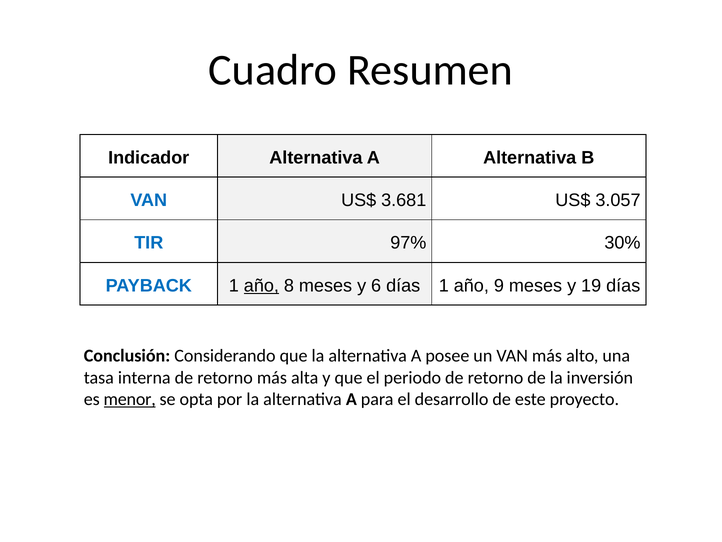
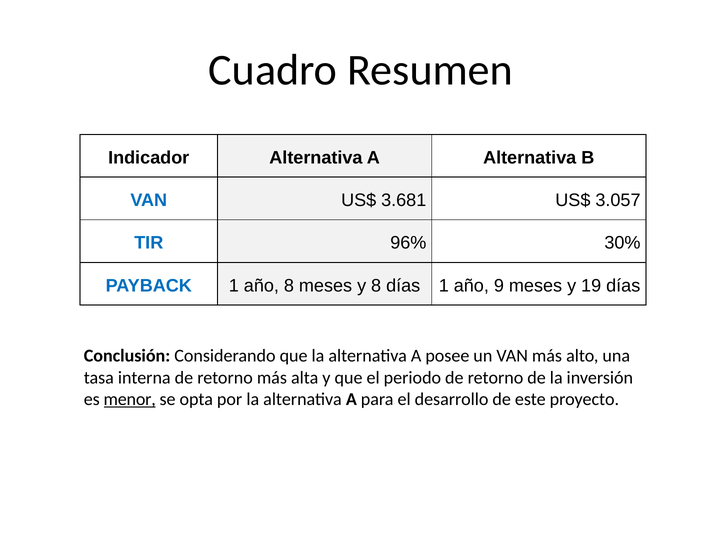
97%: 97% -> 96% (408, 243)
año underline: present -> none (261, 285)
y 6: 6 -> 8 (376, 285)
